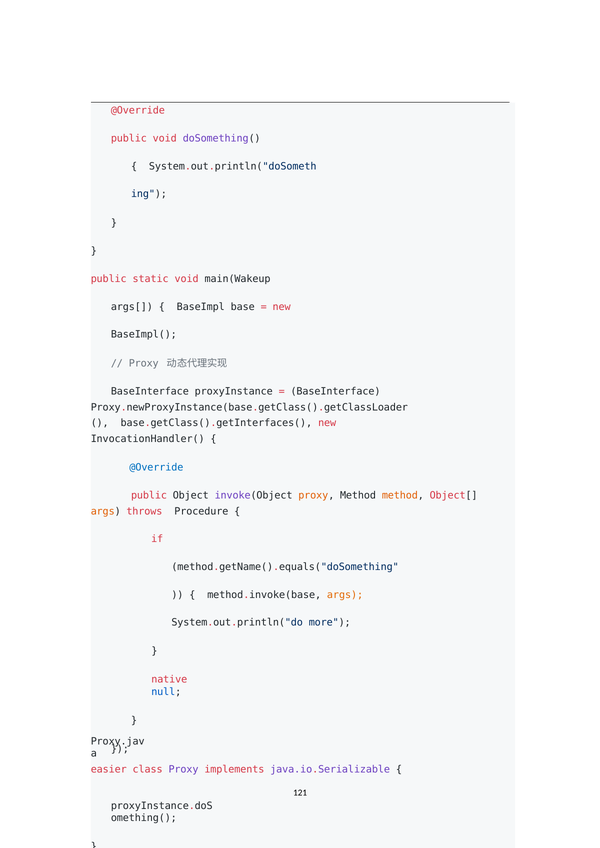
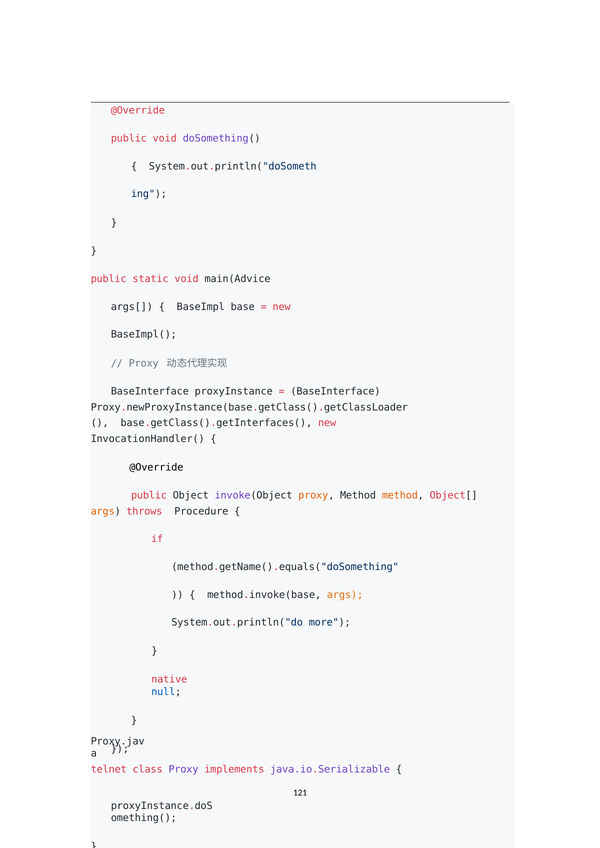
main(Wakeup: main(Wakeup -> main(Advice (238, 279)
@Override colour: blue -> black (156, 468)
easier: easier -> telnet (109, 770)
